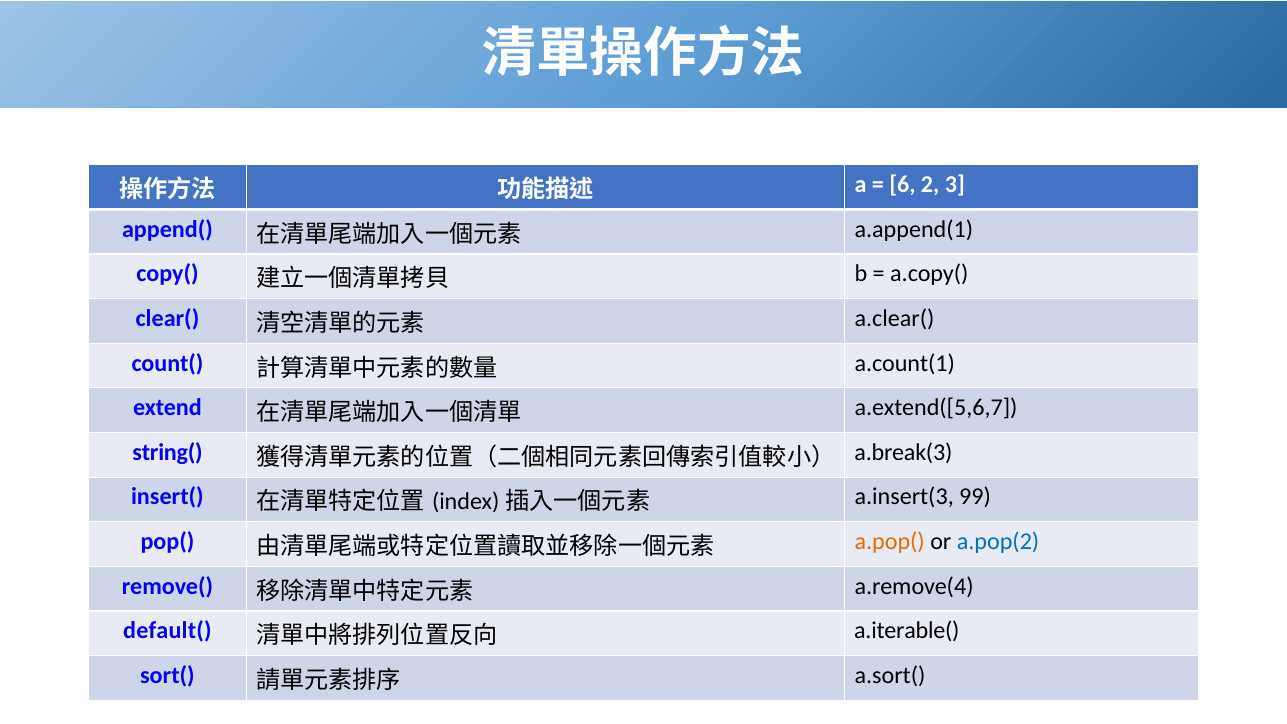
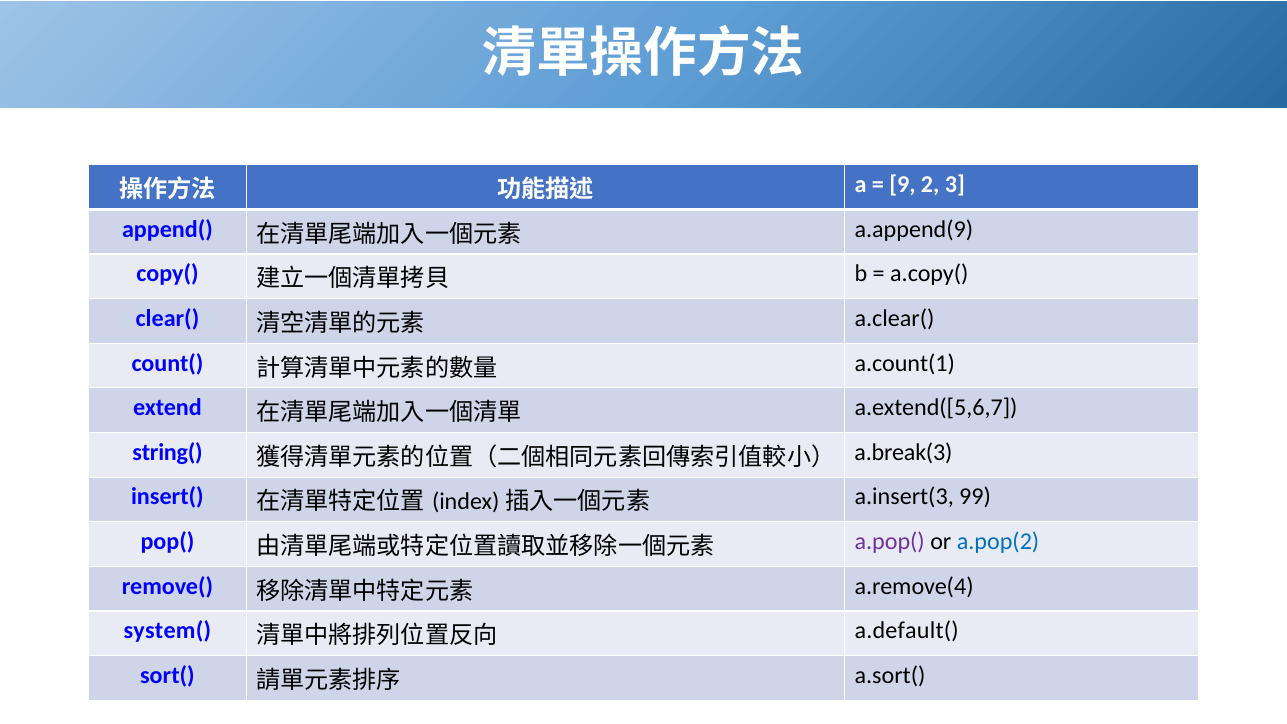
6: 6 -> 9 (902, 185)
a.append(1: a.append(1 -> a.append(9 (914, 229)
a.pop( colour: orange -> purple (890, 542)
default(: default( -> system( (167, 631)
a.iterable(: a.iterable( -> a.default( (907, 631)
